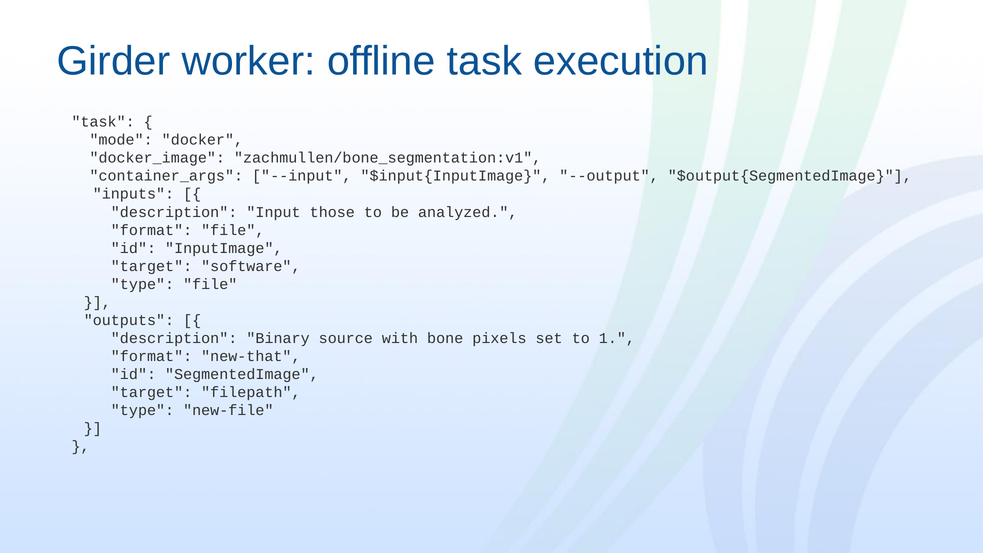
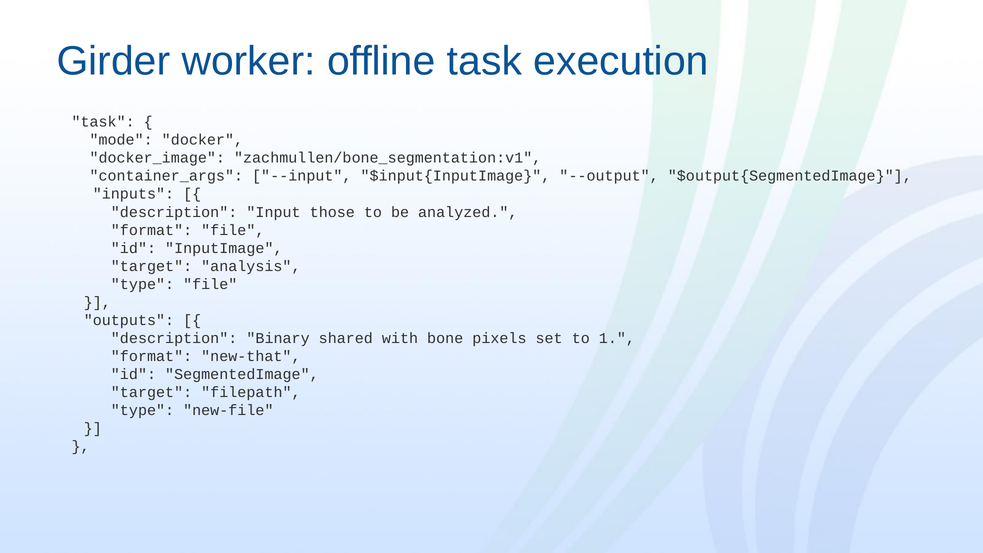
software: software -> analysis (251, 266)
source: source -> shared (346, 338)
